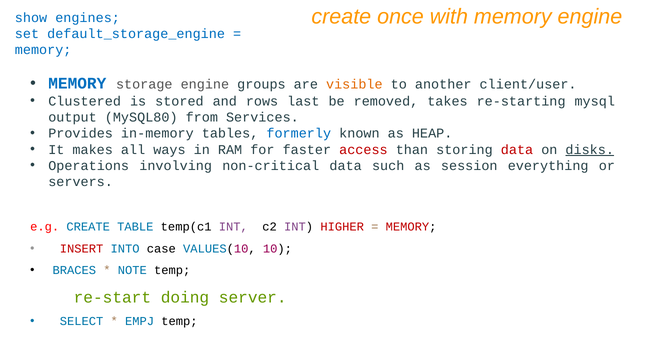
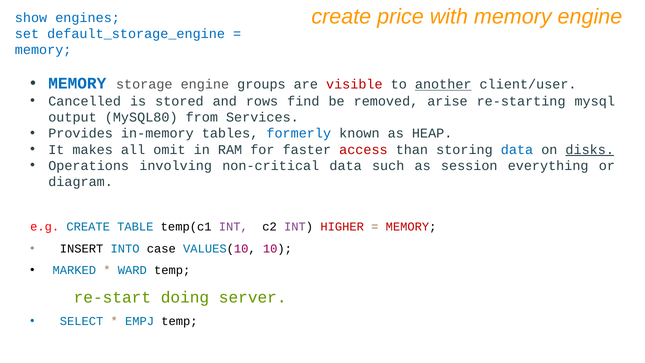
once: once -> price (400, 17)
visible colour: orange -> red (354, 84)
another underline: none -> present (443, 84)
Clustered: Clustered -> Cancelled (85, 101)
last: last -> find (303, 101)
takes: takes -> arise (447, 101)
ways: ways -> omit (169, 149)
data colour: red -> blue (517, 149)
servers: servers -> diagram (81, 182)
INSERT colour: red -> black (82, 249)
BRACES: BRACES -> MARKED (74, 270)
NOTE: NOTE -> WARD (132, 270)
